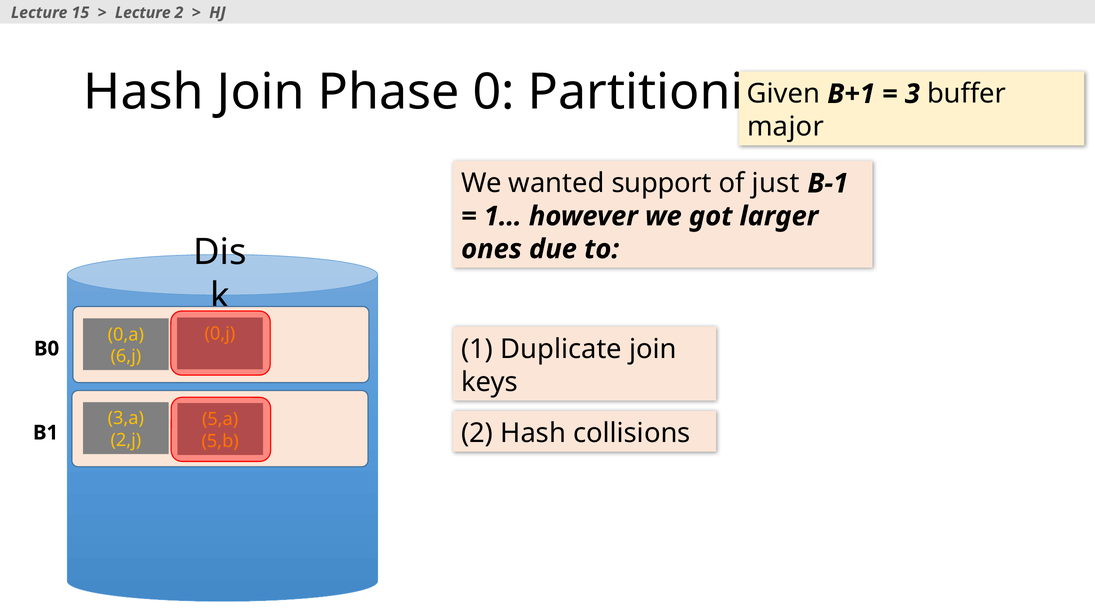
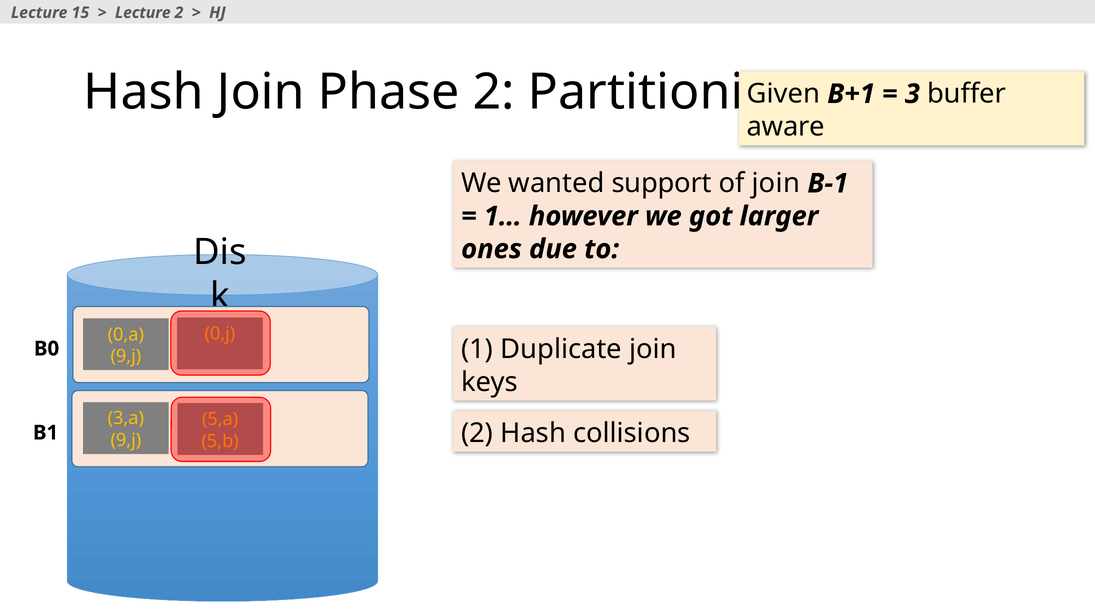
Phase 0: 0 -> 2 (494, 92)
major: major -> aware (786, 127)
of just: just -> join (776, 183)
6,j: 6,j -> 9,j (126, 356)
2,j: 2,j -> 9,j (126, 440)
